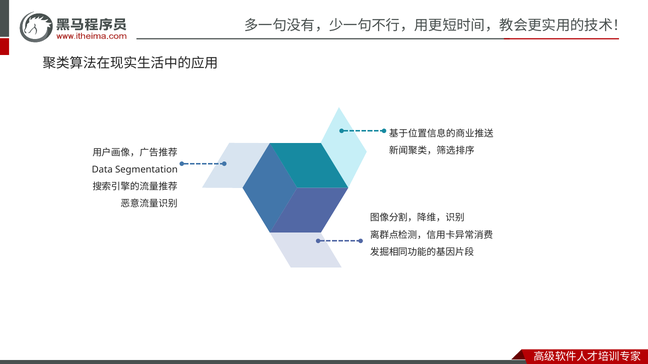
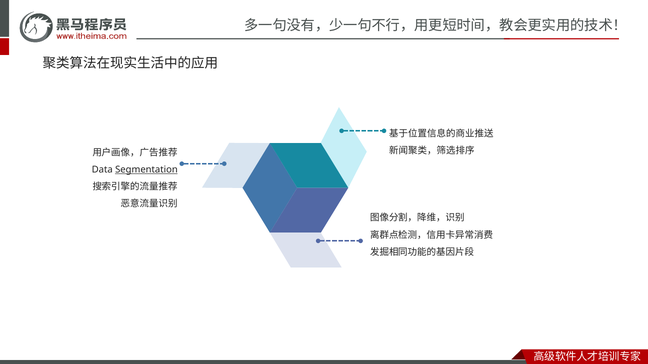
Segmentation underline: none -> present (146, 170)
